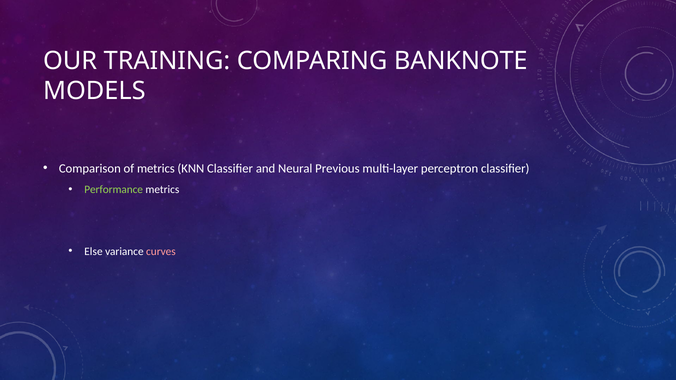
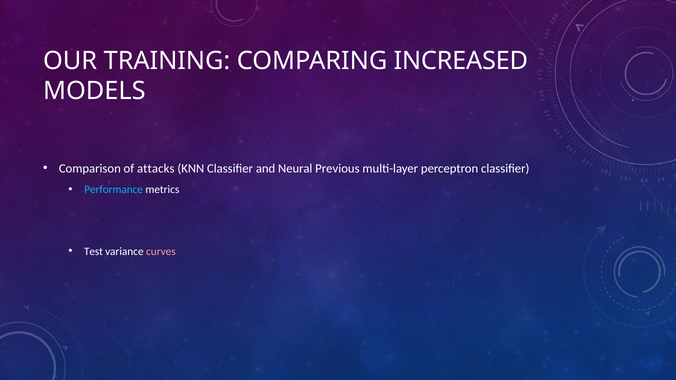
BANKNOTE: BANKNOTE -> INCREASED (461, 61)
of metrics: metrics -> attacks (156, 169)
Performance colour: light green -> light blue (114, 190)
Else: Else -> Test (94, 252)
